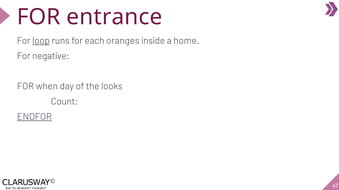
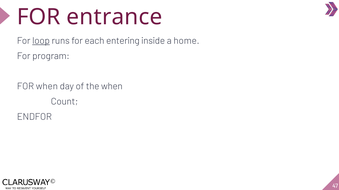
oranges: oranges -> entering (123, 41)
negative: negative -> program (51, 56)
the looks: looks -> when (112, 87)
ENDFOR underline: present -> none (34, 117)
